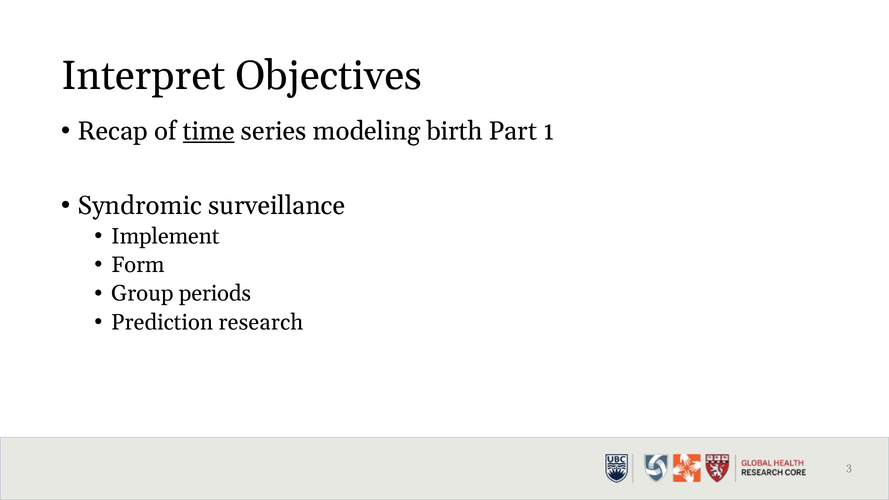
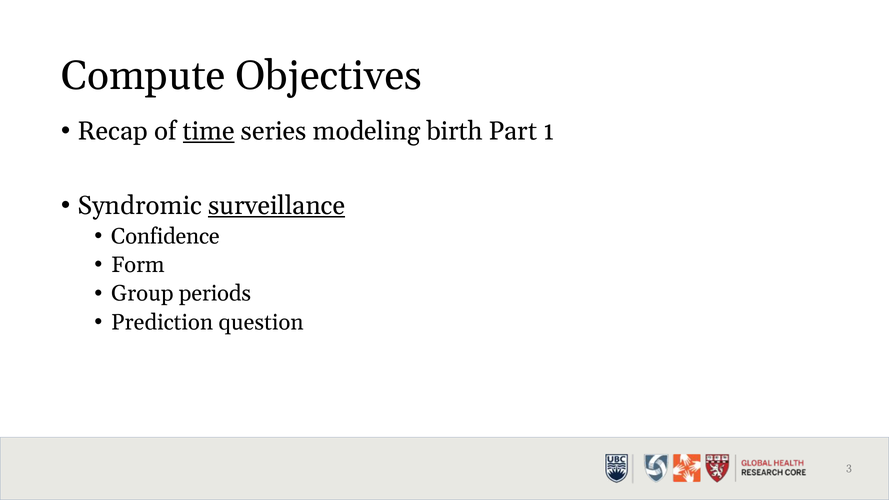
Interpret: Interpret -> Compute (143, 76)
surveillance underline: none -> present (277, 206)
Implement: Implement -> Confidence (165, 236)
research: research -> question (261, 322)
